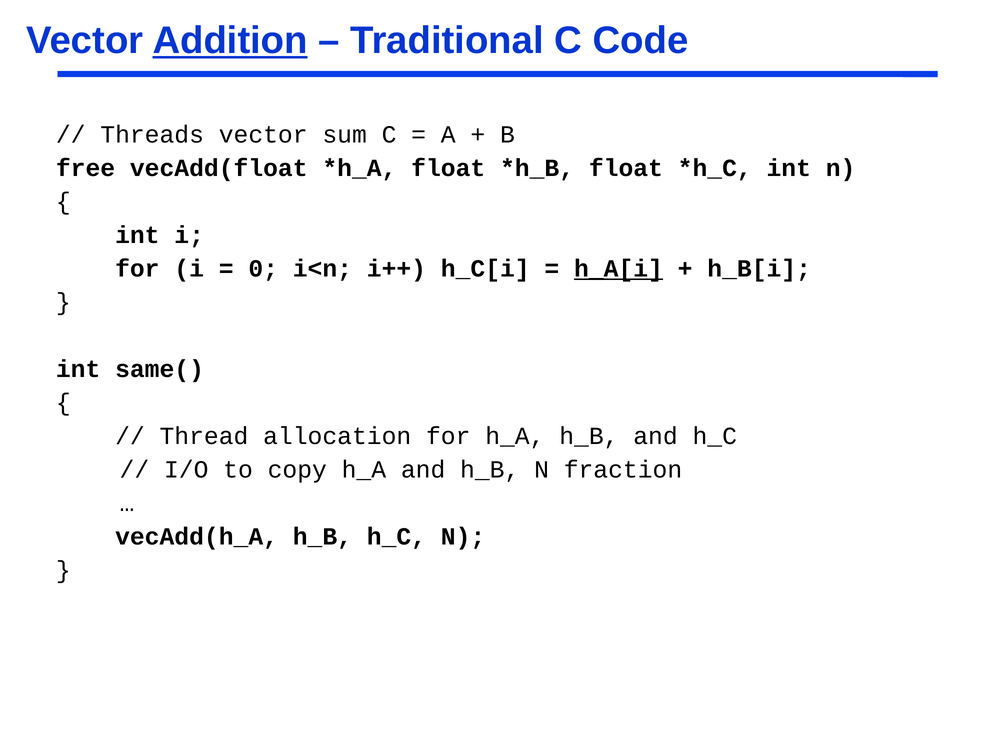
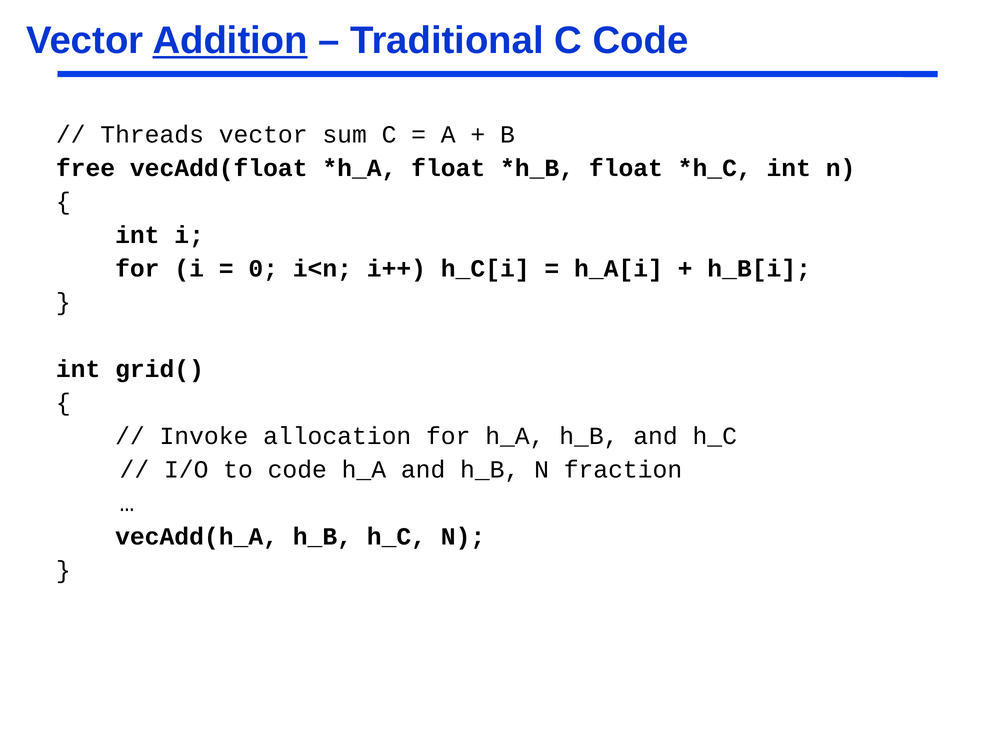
h_A[i underline: present -> none (619, 269)
same(: same( -> grid( (160, 369)
Thread: Thread -> Invoke (204, 436)
to copy: copy -> code (297, 470)
